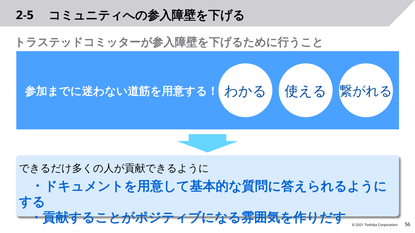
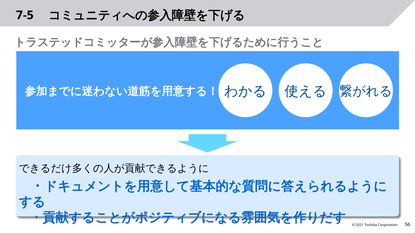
2-5: 2-5 -> 7-5 (25, 15)
